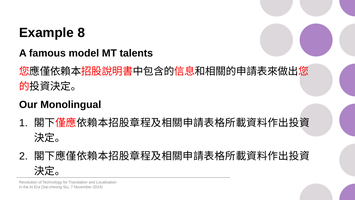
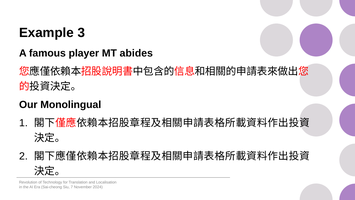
8: 8 -> 3 (81, 33)
model: model -> player (84, 53)
talents: talents -> abides (136, 53)
